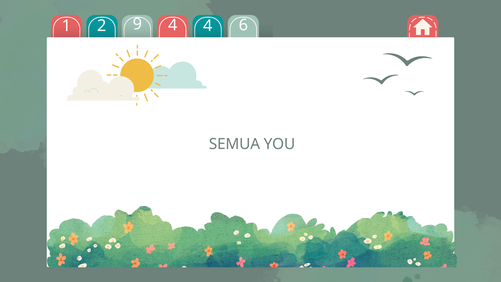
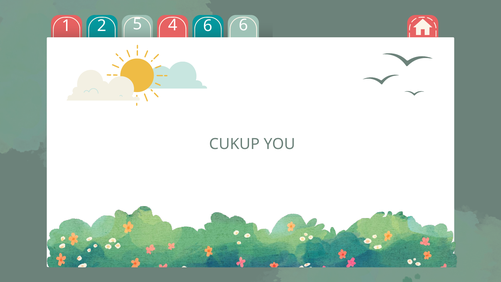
9: 9 -> 5 (137, 24)
4 4: 4 -> 6 (208, 26)
SEMUA: SEMUA -> CUKUP (234, 144)
